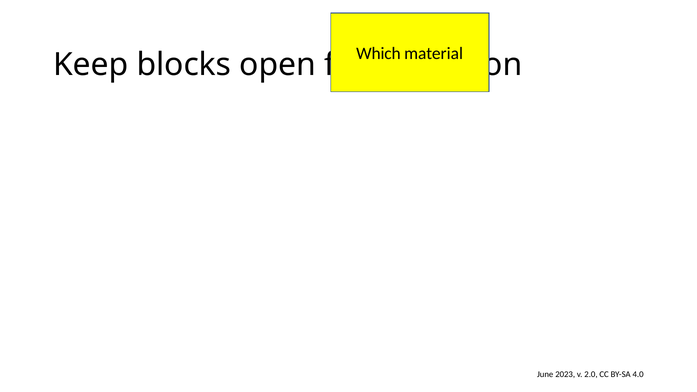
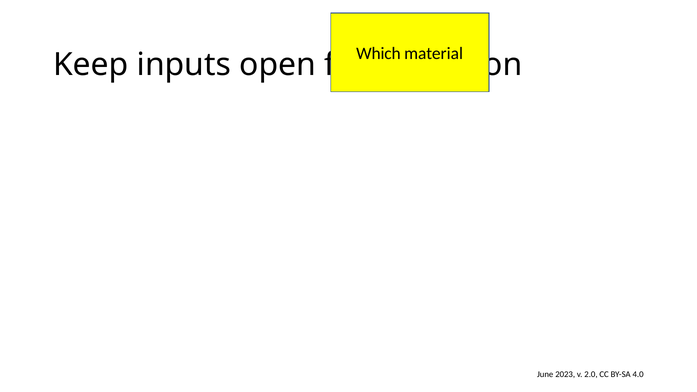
blocks: blocks -> inputs (184, 65)
